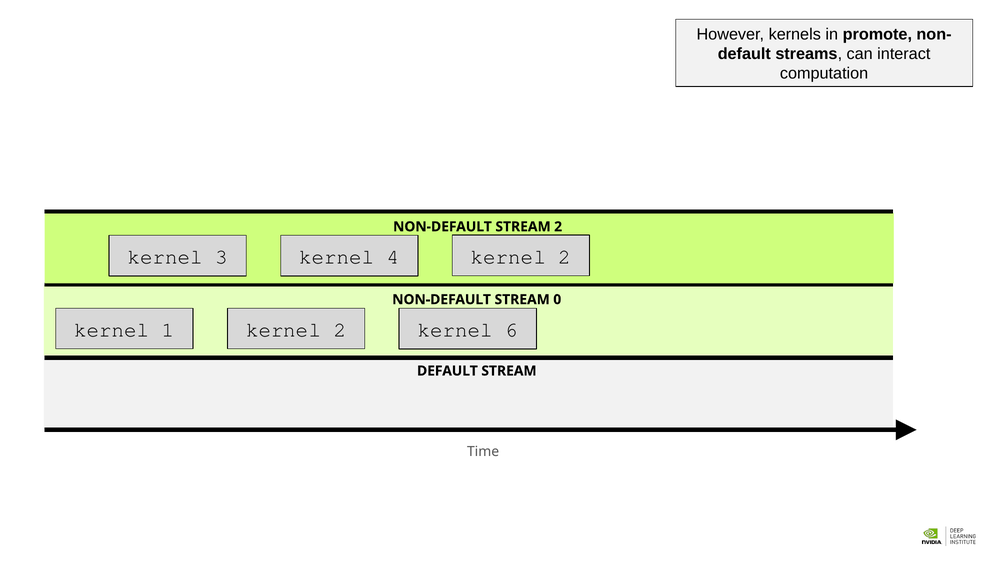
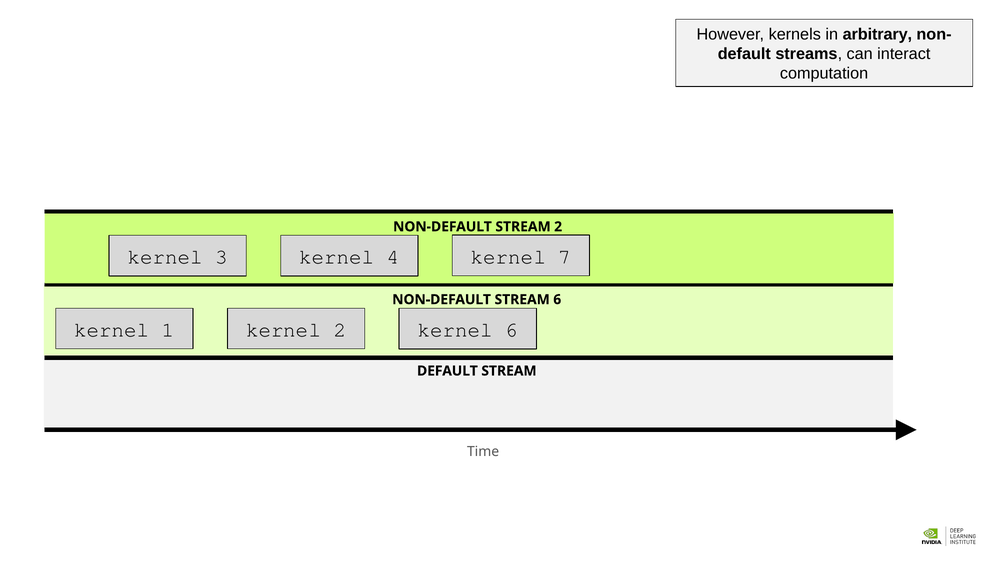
promote: promote -> arbitrary (877, 34)
4 kernel 2: 2 -> 7 (565, 257)
0: 0 -> 6 (557, 300)
